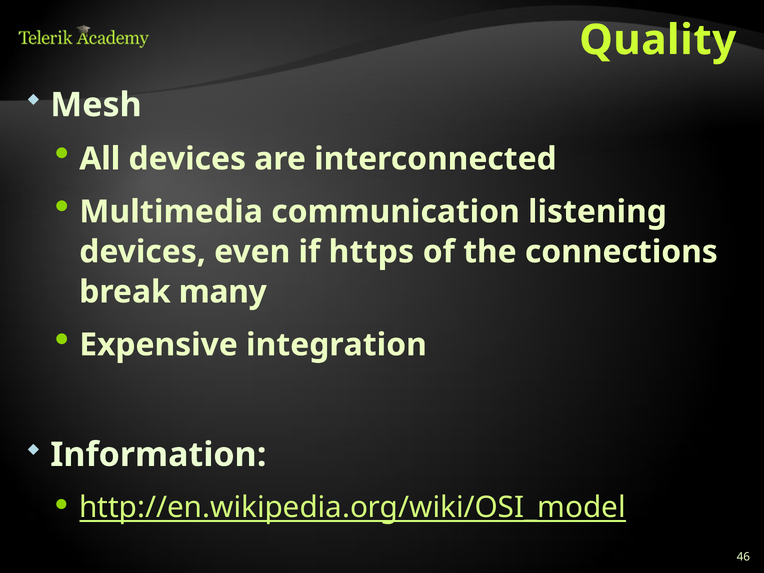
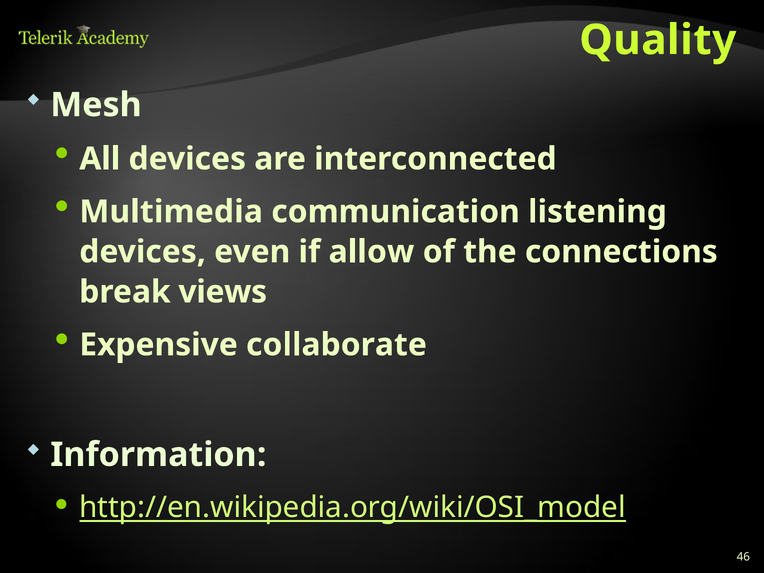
https: https -> allow (371, 252)
many: many -> views (223, 292)
integration: integration -> collaborate (336, 345)
